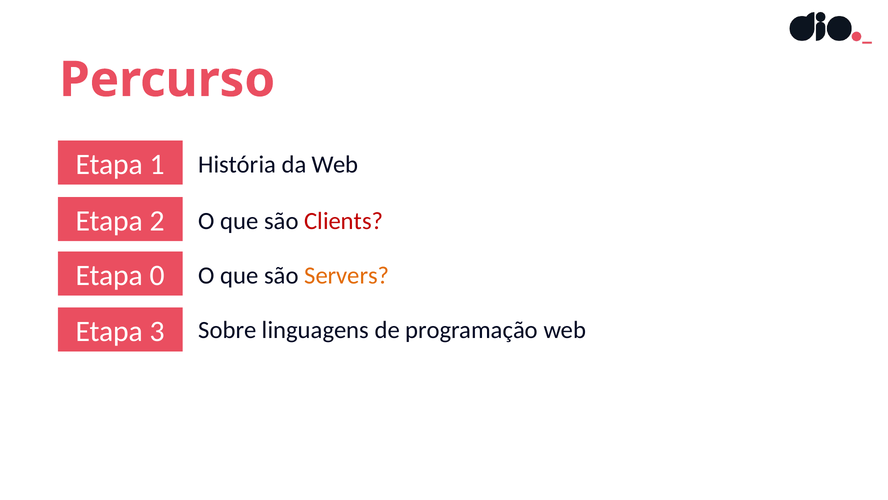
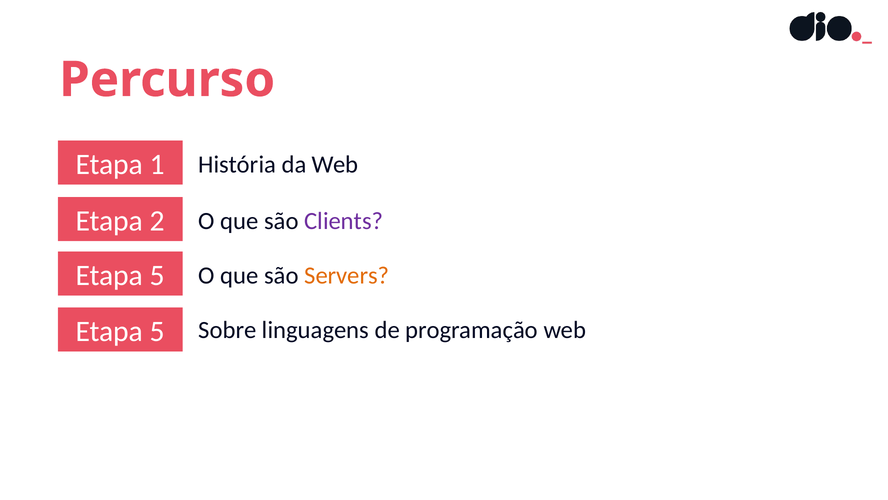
Clients colour: red -> purple (344, 221)
0: 0 -> 5 (157, 275)
3: 3 -> 5 (157, 331)
